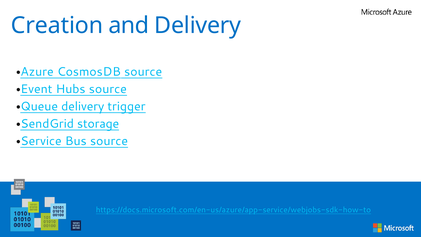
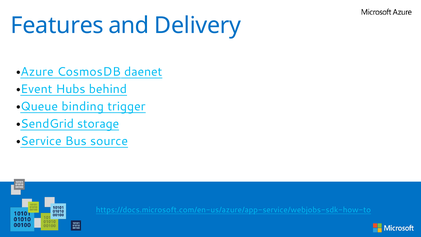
Creation: Creation -> Features (57, 26)
CosmosDB source: source -> daenet (143, 72)
Hubs source: source -> behind (108, 89)
Queue delivery: delivery -> binding (83, 106)
